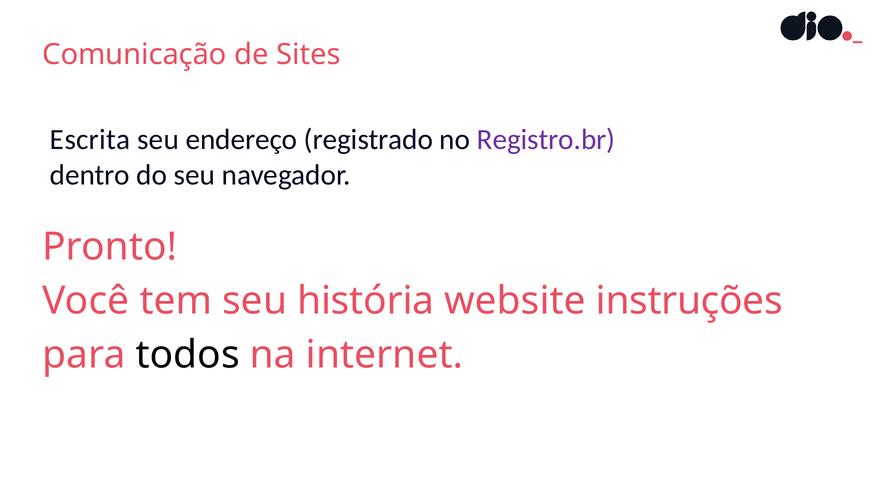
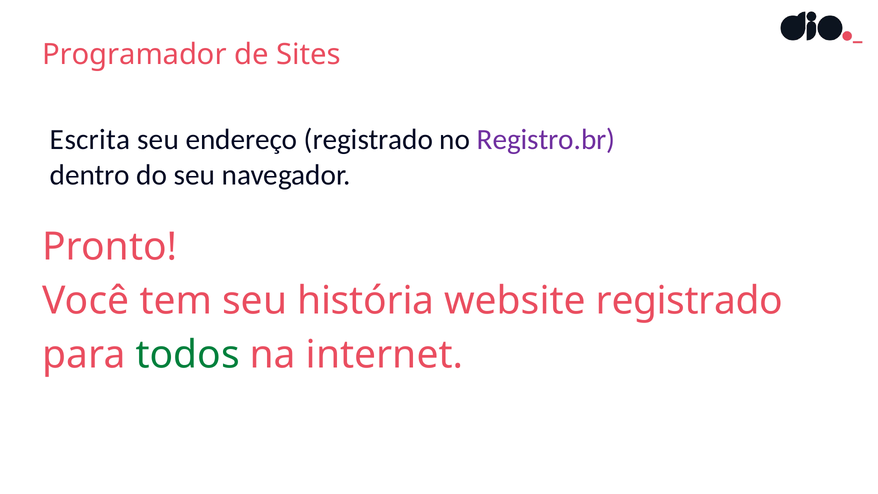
Comunicação: Comunicação -> Programador (135, 55)
website instruções: instruções -> registrado (689, 301)
todos colour: black -> green (188, 355)
